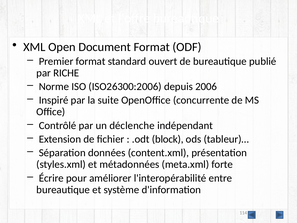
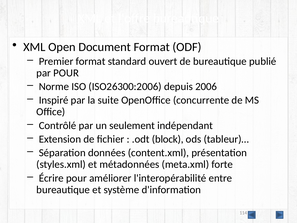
par RICHE: RICHE -> POUR (66, 73)
déclenche: déclenche -> seulement (132, 125)
